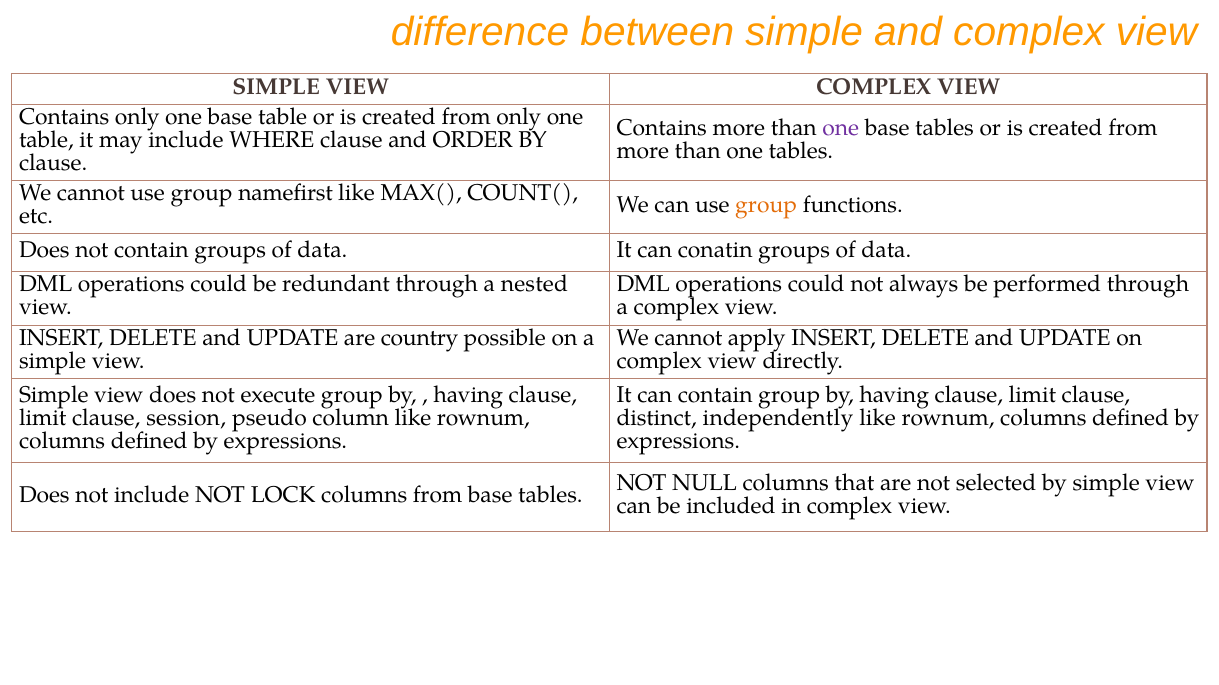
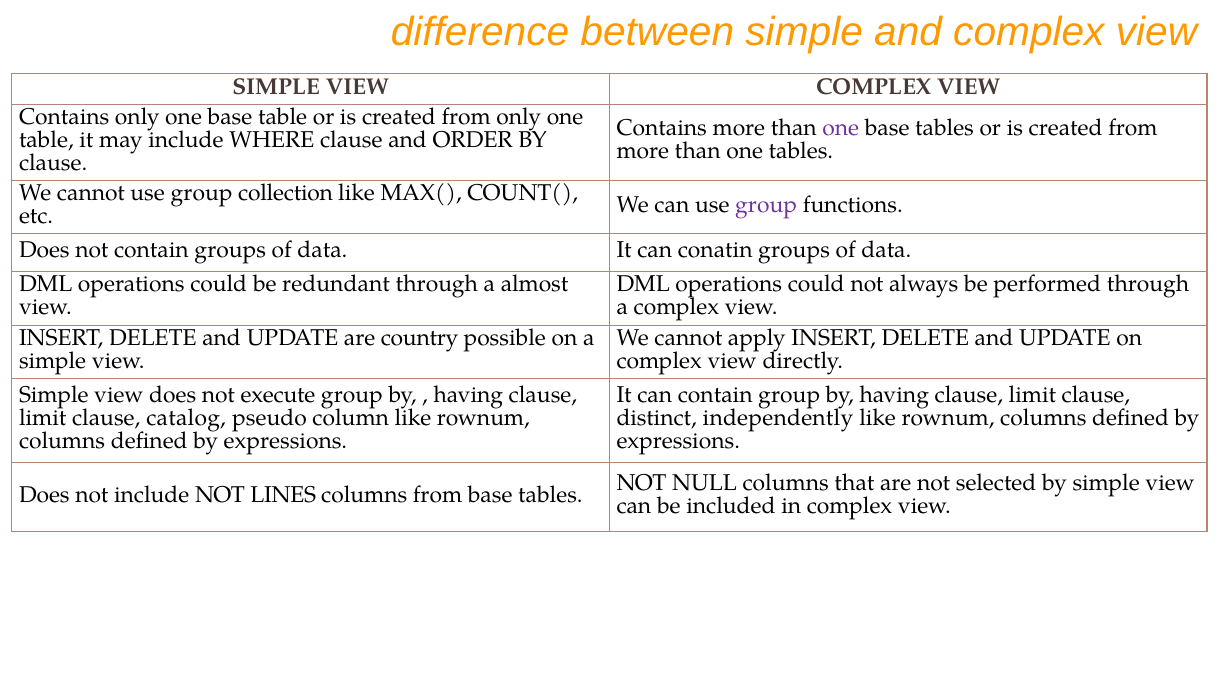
namefirst: namefirst -> collection (286, 193)
group colour: orange -> purple (766, 205)
nested: nested -> almost (535, 285)
session: session -> catalog (186, 419)
LOCK: LOCK -> LINES (283, 495)
